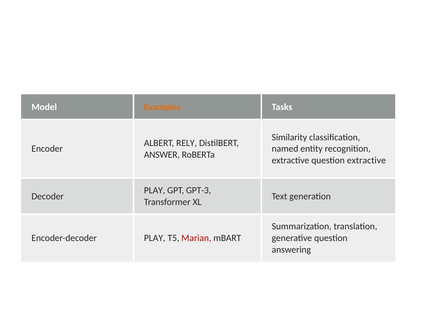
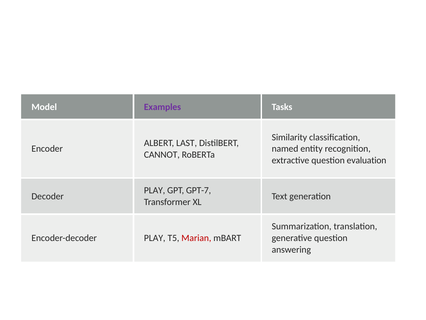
Examples colour: orange -> purple (162, 107)
RELY: RELY -> LAST (187, 143)
ANSWER: ANSWER -> CANNOT (162, 154)
question extractive: extractive -> evaluation (367, 160)
GPT-3: GPT-3 -> GPT-7 (199, 190)
